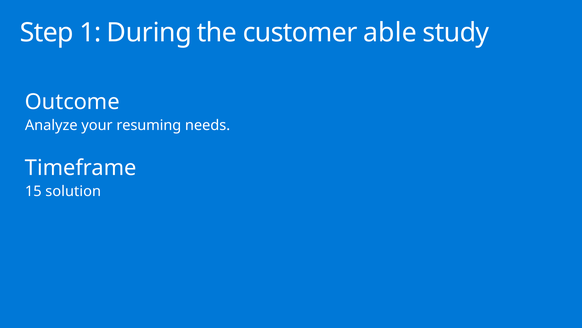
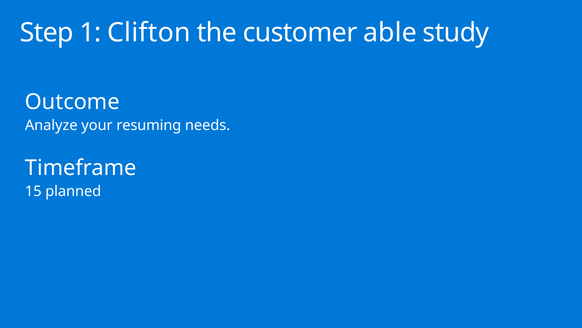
During: During -> Clifton (149, 32)
solution: solution -> planned (73, 191)
